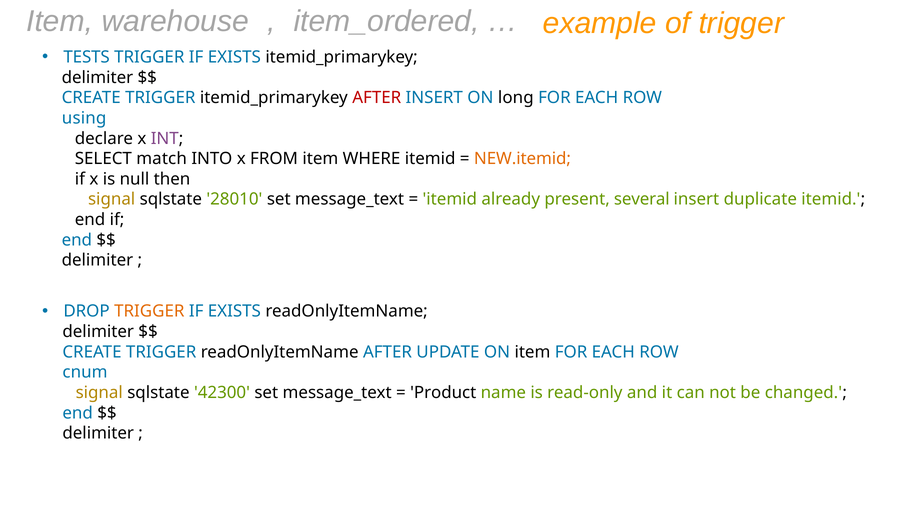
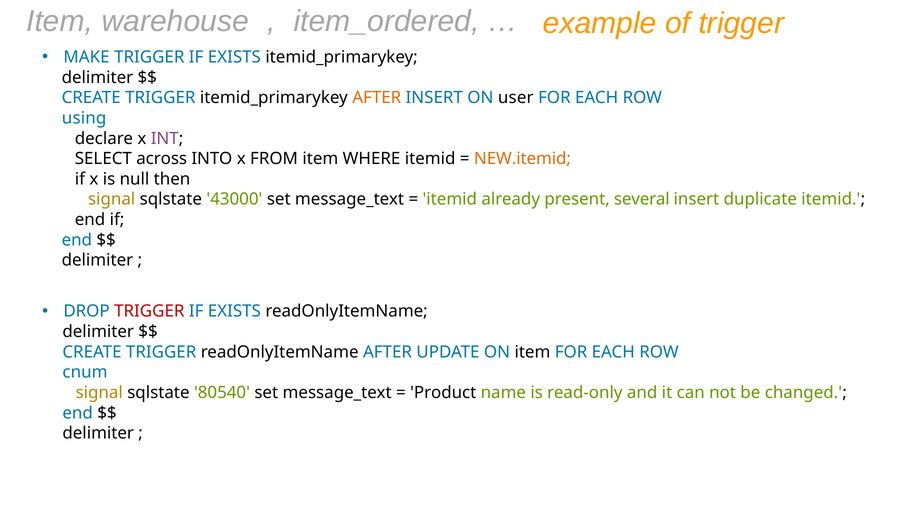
TESTS: TESTS -> MAKE (87, 57)
AFTER colour: red -> orange (377, 98)
long: long -> user (516, 98)
match: match -> across (162, 159)
28010: 28010 -> 43000 (234, 200)
TRIGGER colour: orange -> red (149, 312)
42300: 42300 -> 80540 (222, 393)
